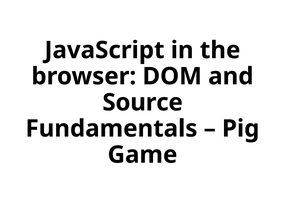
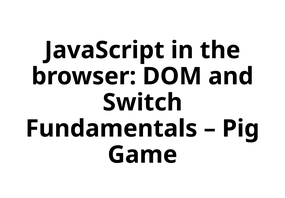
Source: Source -> Switch (142, 102)
